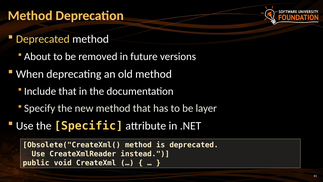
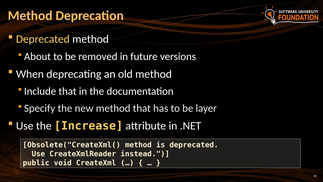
Specific: Specific -> Increase (89, 126)
